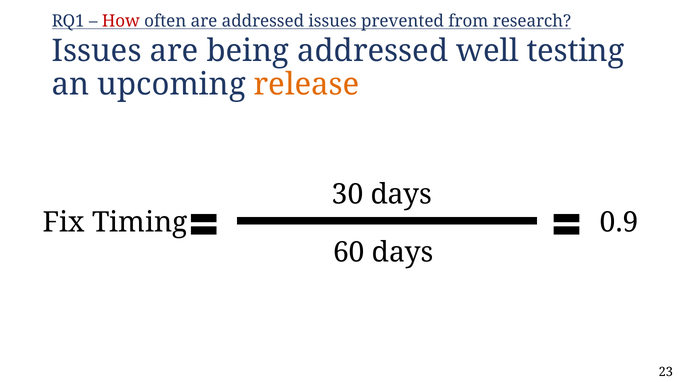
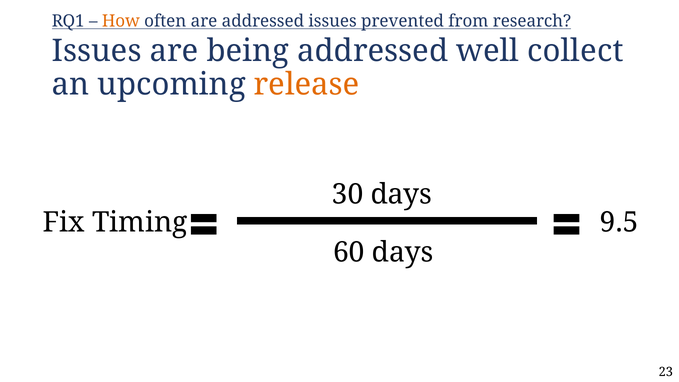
How colour: red -> orange (121, 21)
testing: testing -> collect (575, 51)
0.9: 0.9 -> 9.5 (619, 222)
